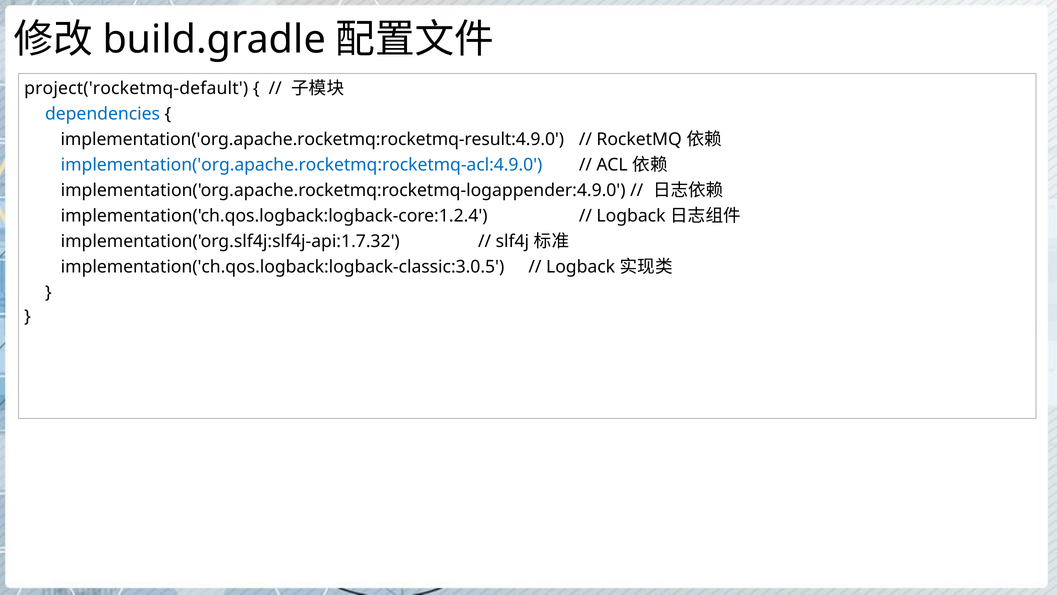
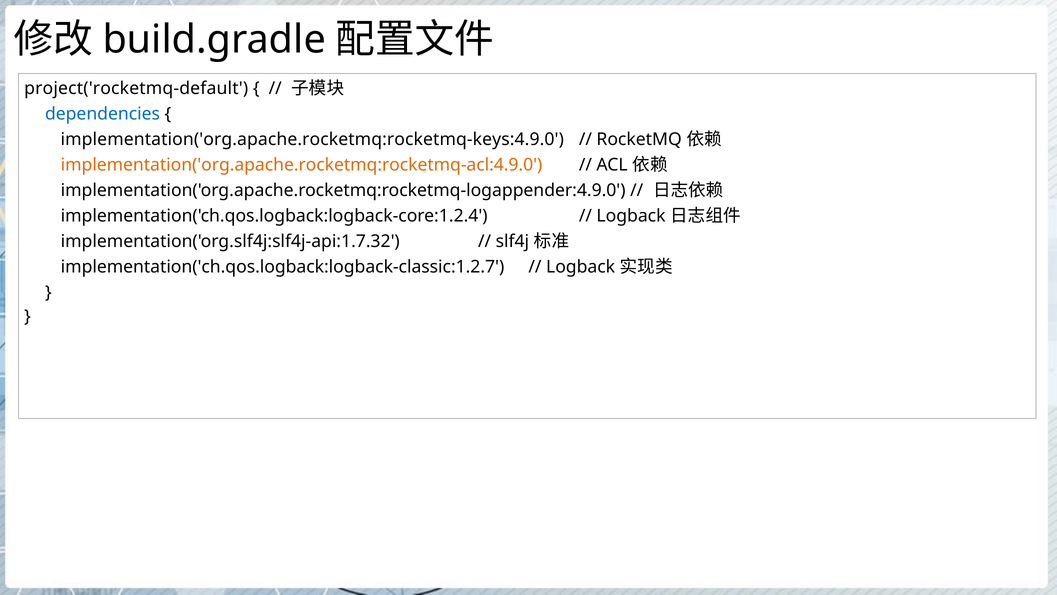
implementation('org.apache.rocketmq:rocketmq-result:4.9.0: implementation('org.apache.rocketmq:rocketmq-result:4.9.0 -> implementation('org.apache.rocketmq:rocketmq-keys:4.9.0 (312, 139)
implementation('org.apache.rocketmq:rocketmq-acl:4.9.0 colour: blue -> orange (302, 165)
implementation('ch.qos.logback:logback-classic:3.0.5: implementation('ch.qos.logback:logback-classic:3.0.5 -> implementation('ch.qos.logback:logback-classic:1.2.7 (283, 267)
